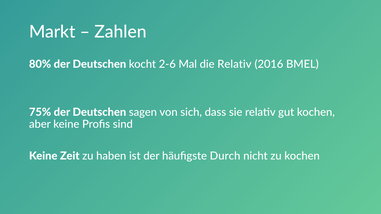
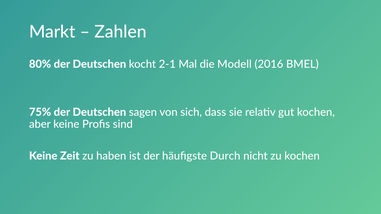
2-6: 2-6 -> 2-1 (167, 64)
die Relativ: Relativ -> Modell (234, 64)
